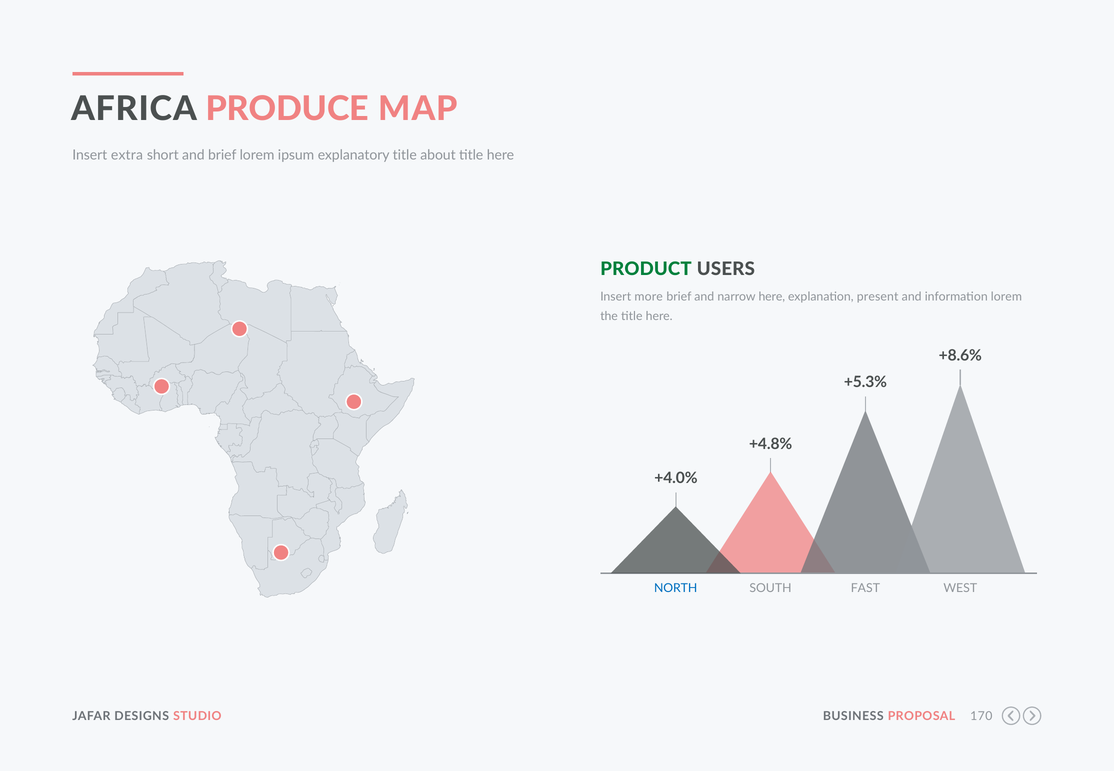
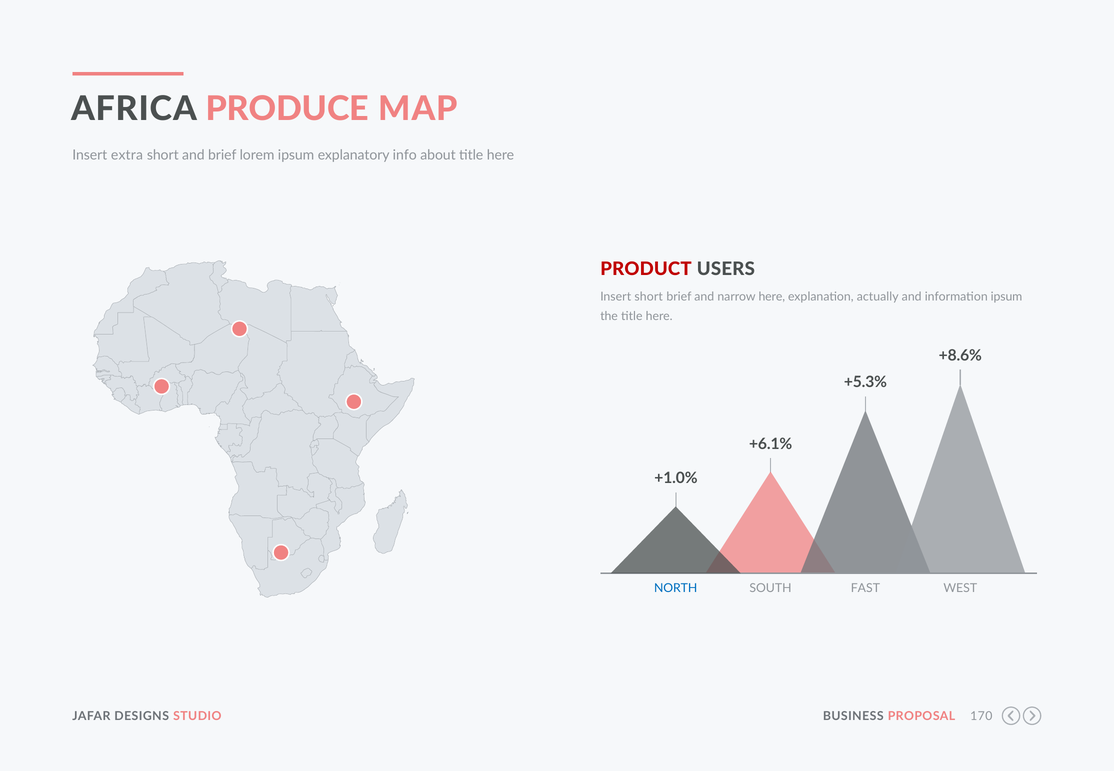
explanatory title: title -> info (405, 155)
PRODUCT colour: green -> red (646, 269)
Insert more: more -> short (649, 297)
present: present -> actually (878, 297)
information lorem: lorem -> ipsum (1007, 297)
+4.8%: +4.8% -> +6.1% (771, 444)
+4.0%: +4.0% -> +1.0% (676, 478)
